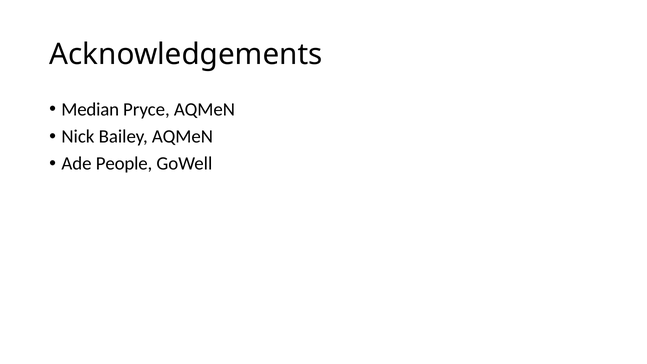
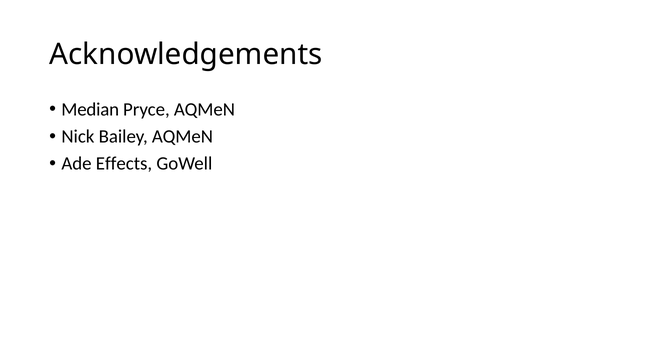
People: People -> Effects (124, 164)
